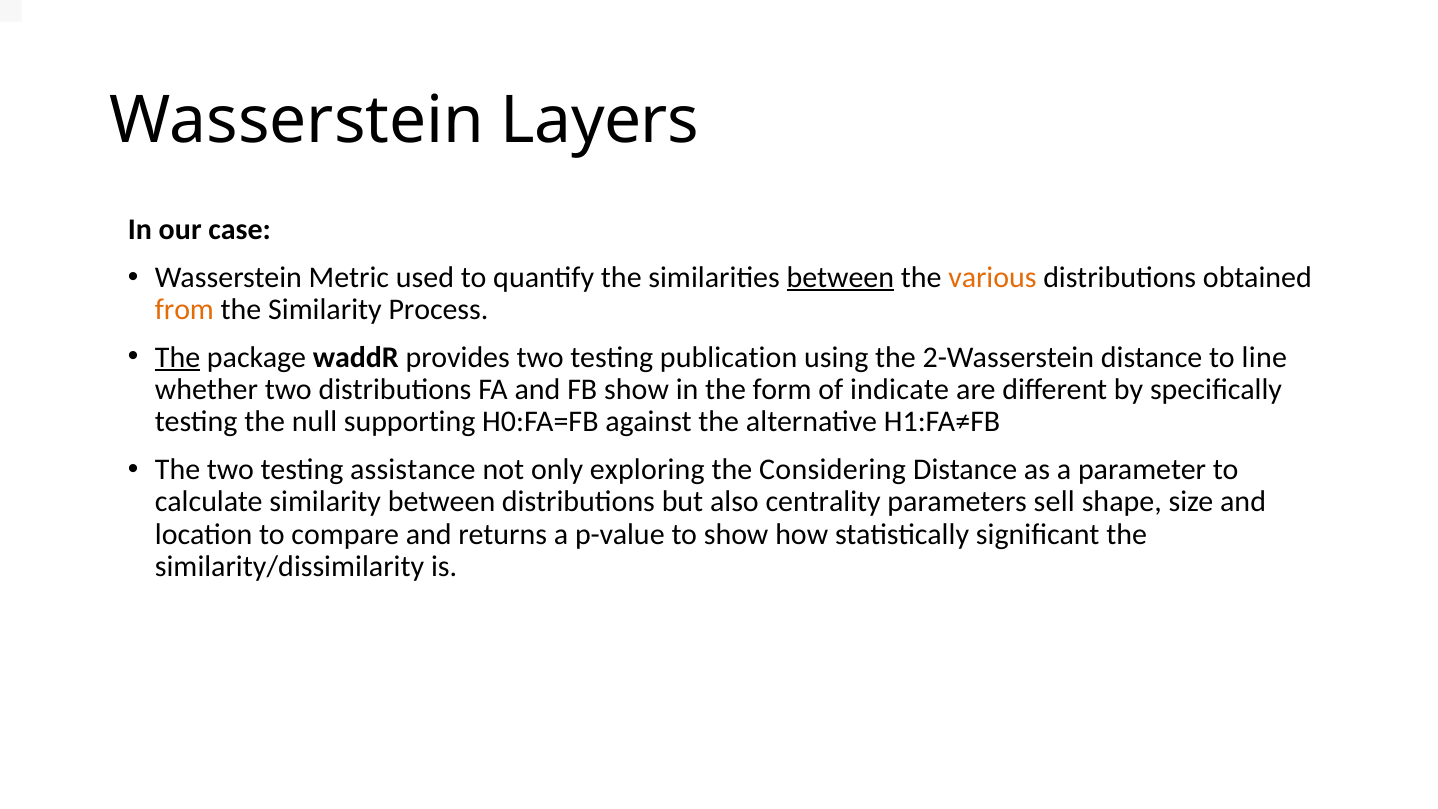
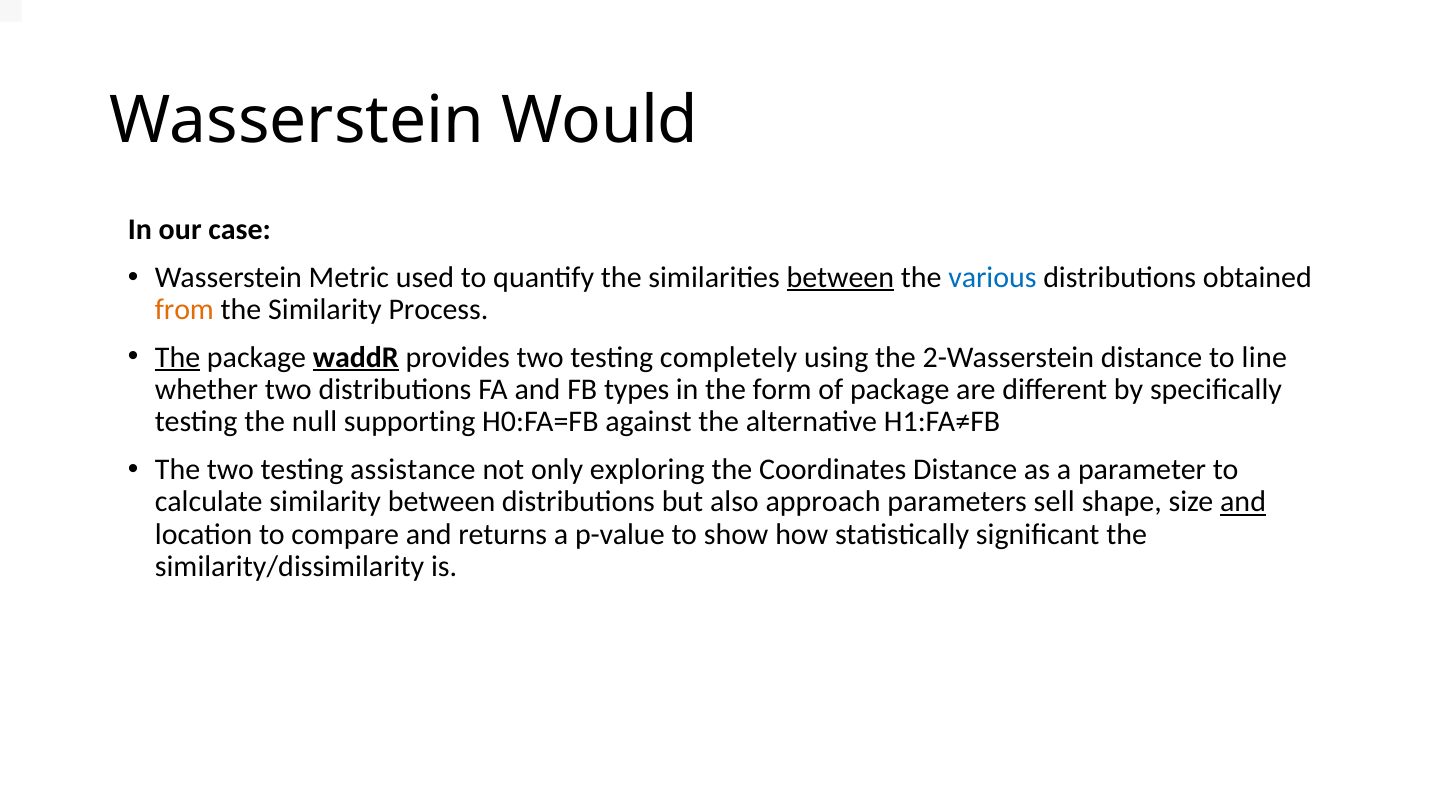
Layers: Layers -> Would (600, 121)
various colour: orange -> blue (992, 277)
waddR underline: none -> present (356, 357)
publication: publication -> completely (729, 357)
FB show: show -> types (637, 390)
of indicate: indicate -> package (900, 390)
Considering: Considering -> Coordinates (833, 469)
centrality: centrality -> approach (823, 502)
and underline: none -> present (1243, 502)
